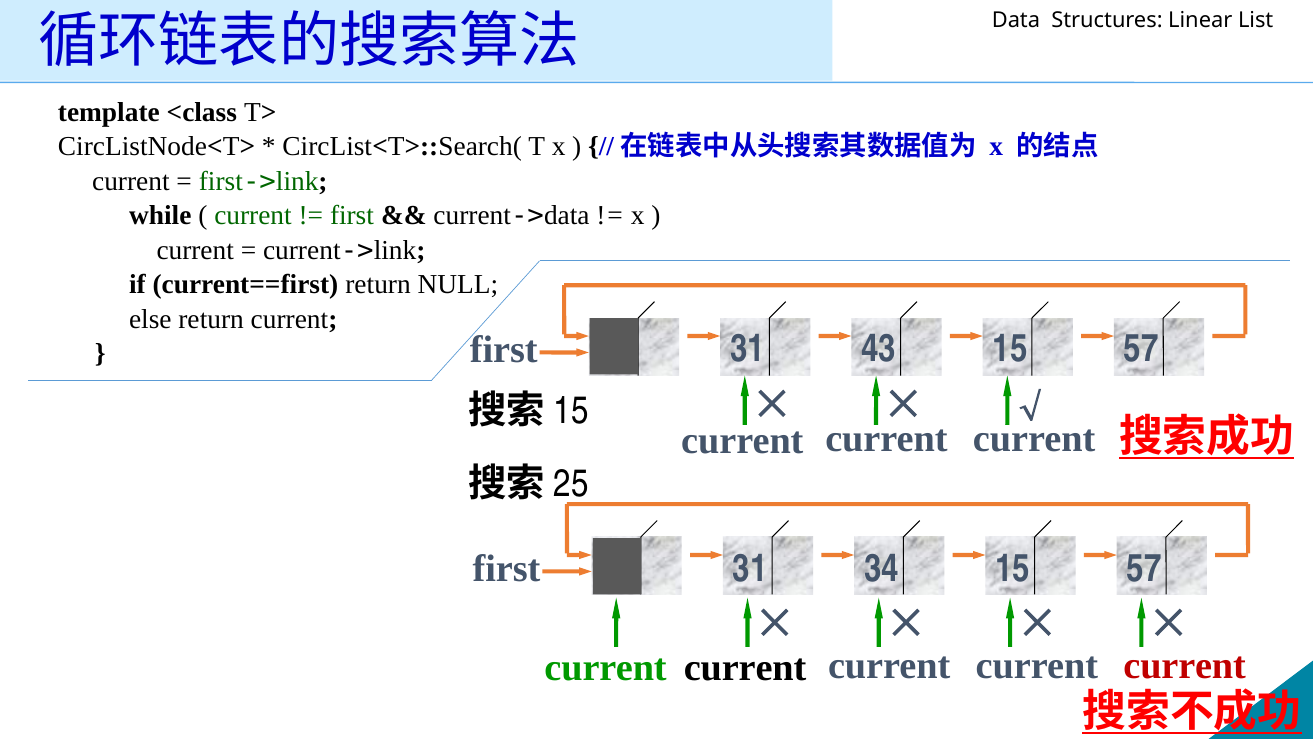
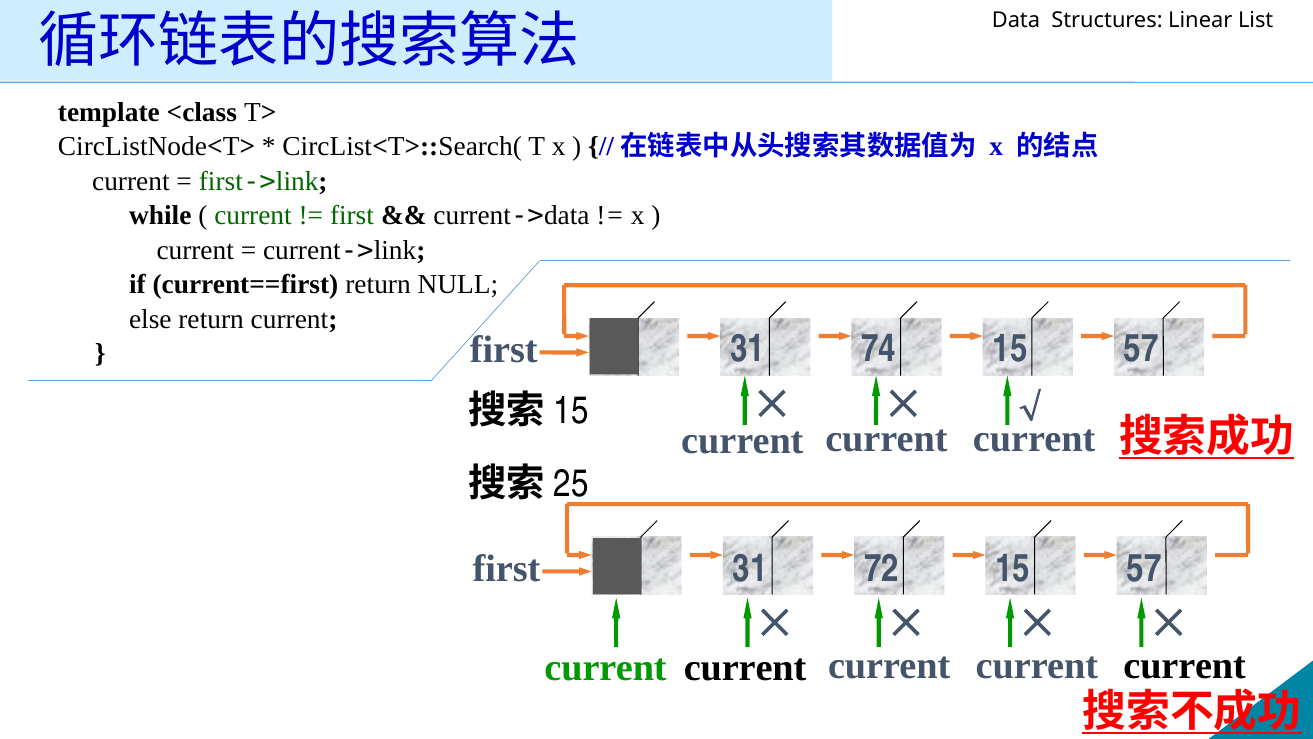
43: 43 -> 74 (879, 348)
34: 34 -> 72 (882, 569)
current colour: red -> black (1185, 666)
